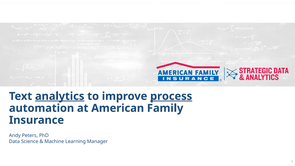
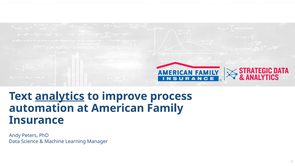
process underline: present -> none (171, 96)
